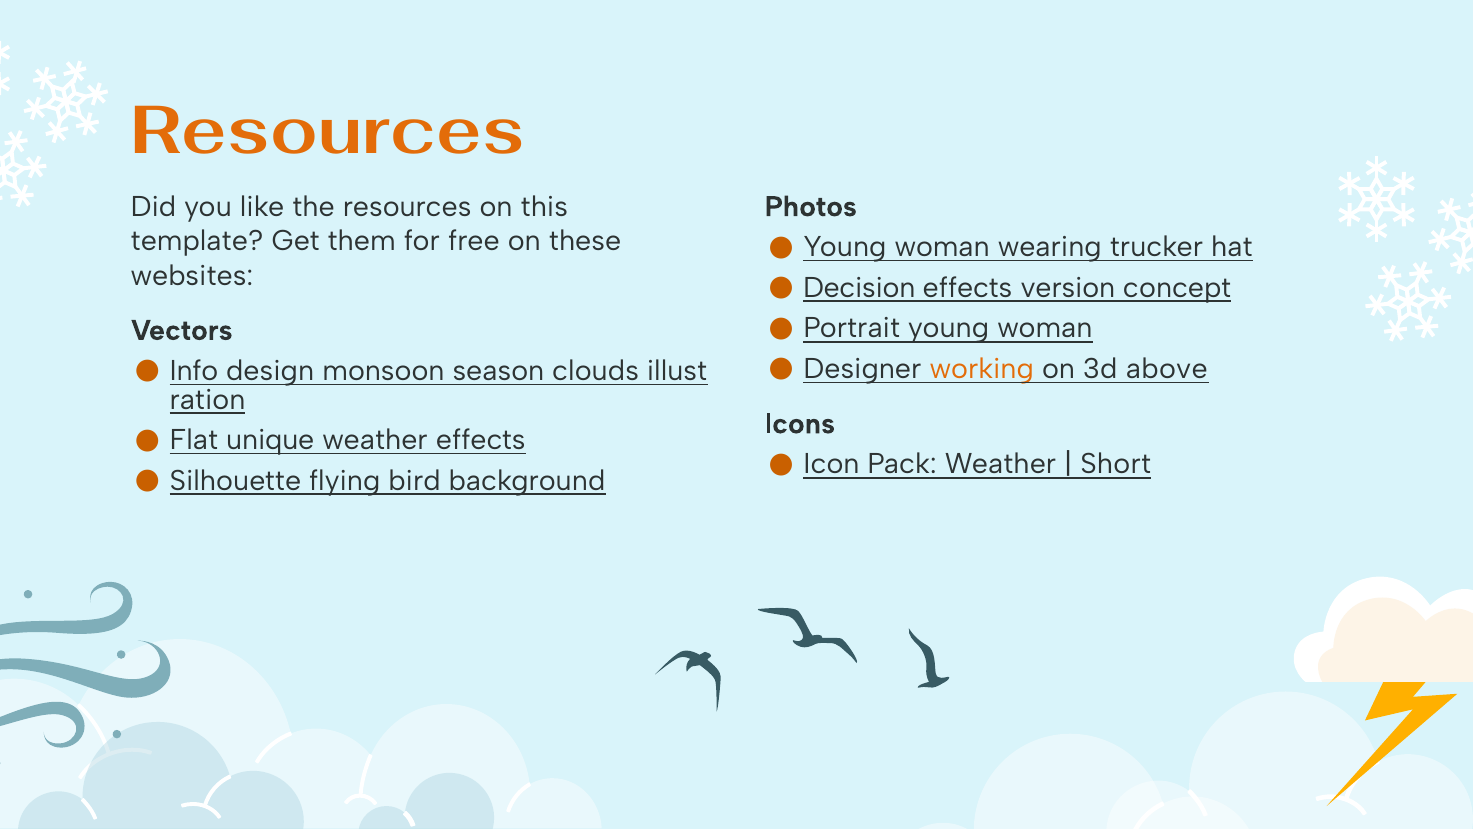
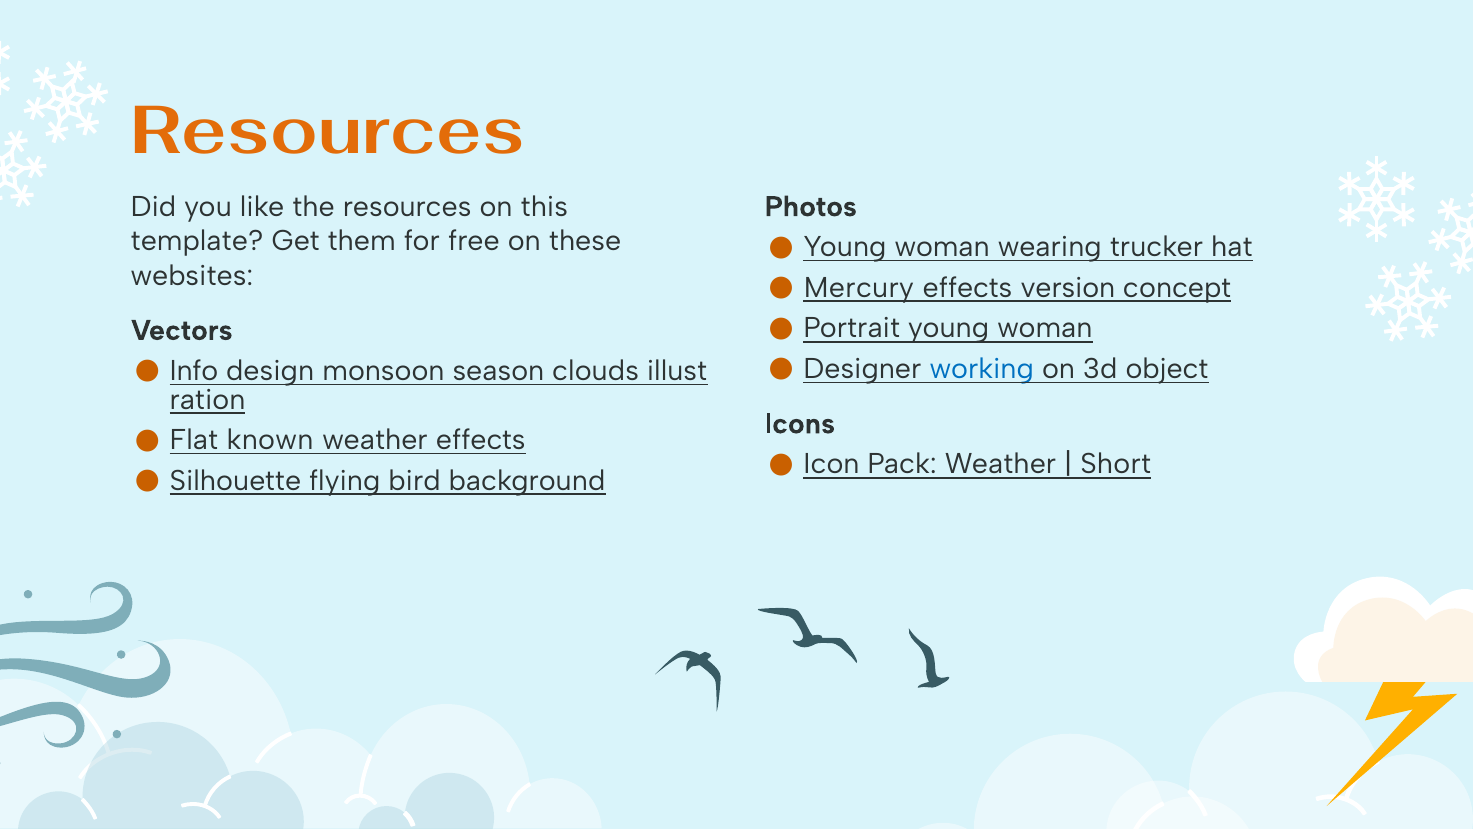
Decision: Decision -> Mercury (859, 288)
working colour: orange -> blue (982, 369)
above: above -> object (1167, 369)
unique: unique -> known (270, 440)
